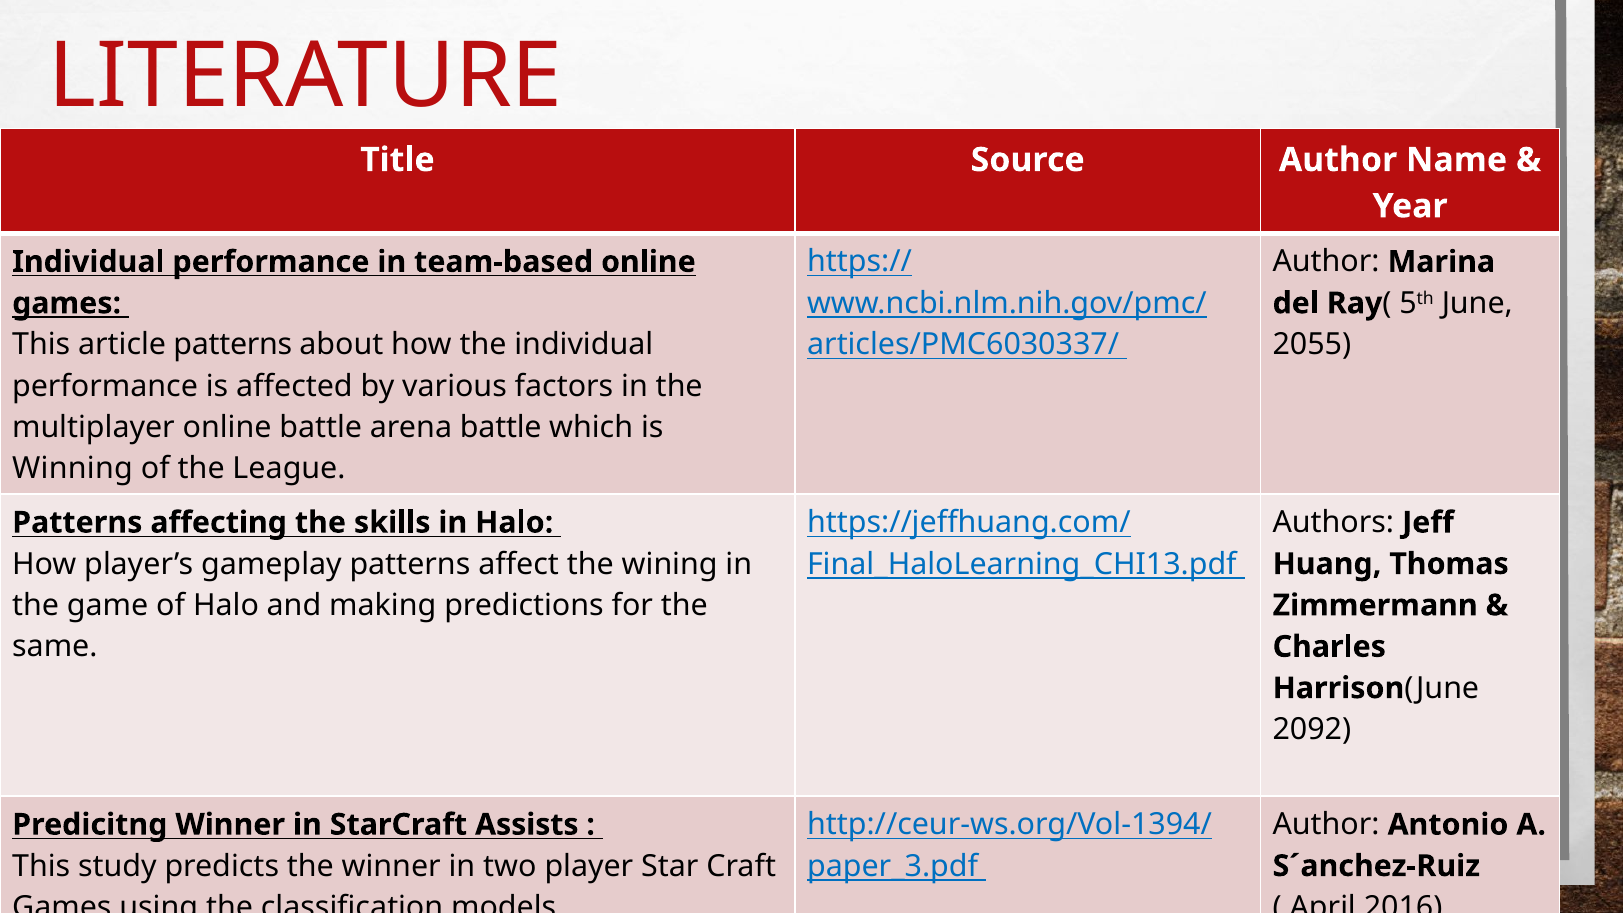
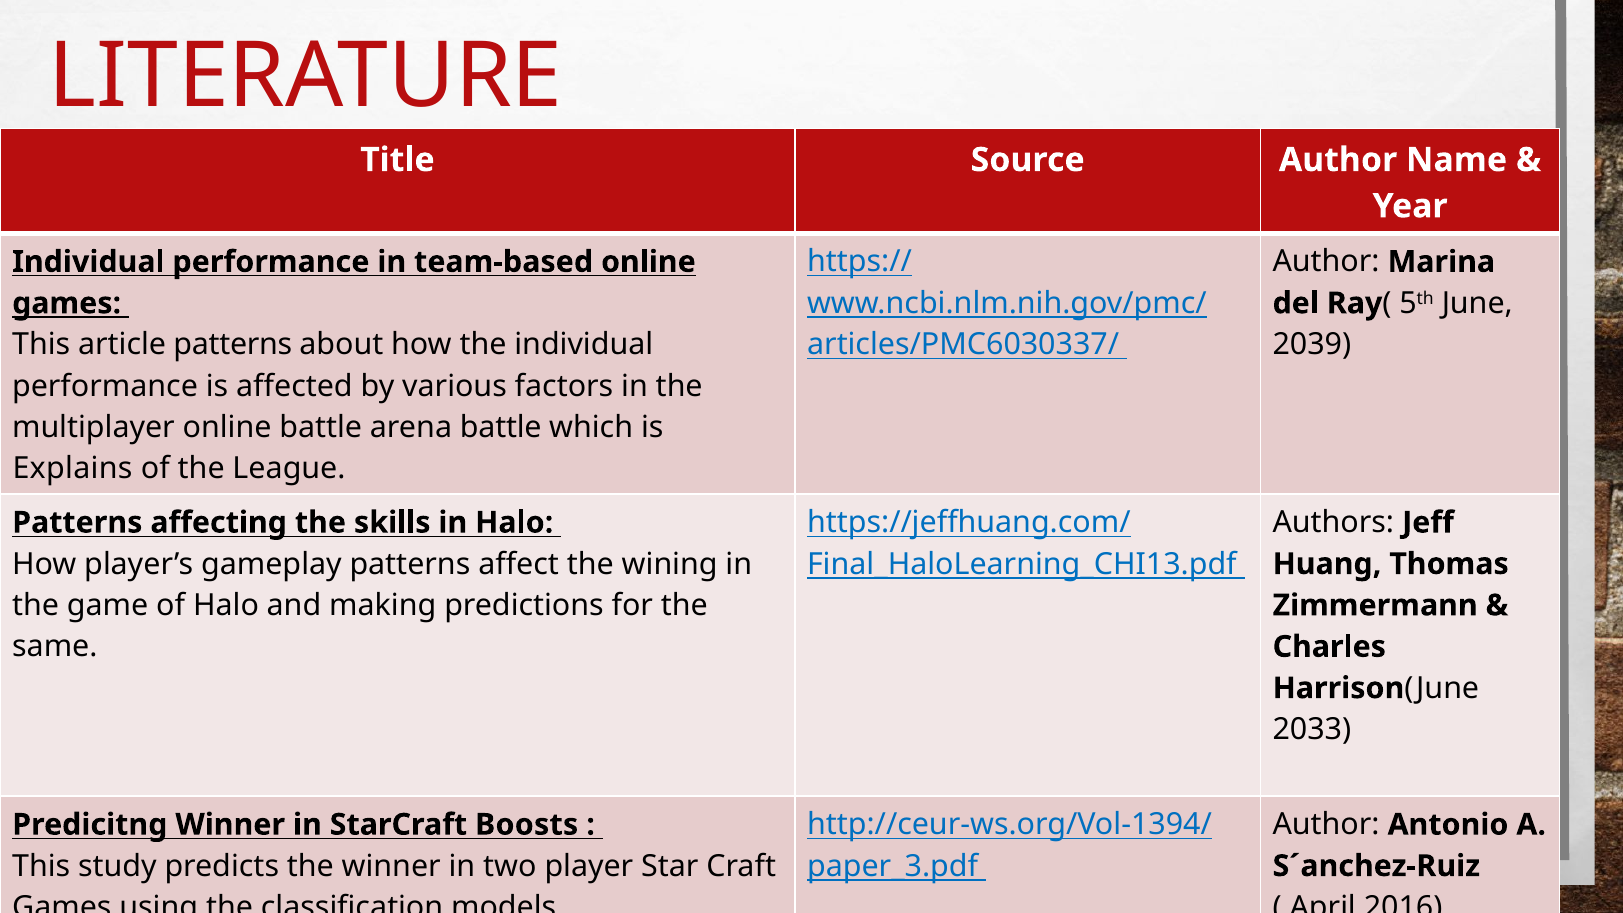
2055: 2055 -> 2039 (1312, 345)
Winning: Winning -> Explains (73, 469)
2092: 2092 -> 2033 (1312, 730)
Assists: Assists -> Boosts (527, 825)
